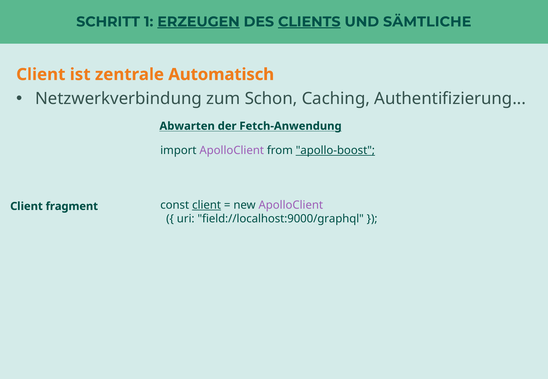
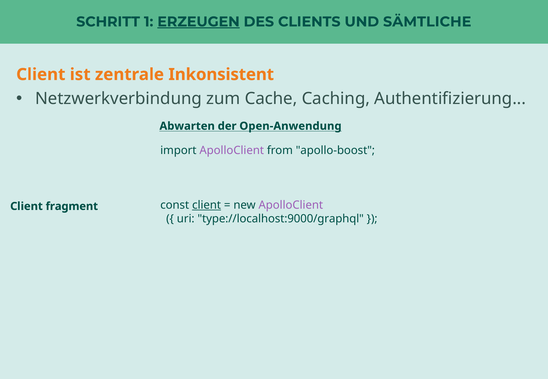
CLIENTS underline: present -> none (309, 22)
Automatisch: Automatisch -> Inkonsistent (221, 75)
Schon: Schon -> Cache (271, 99)
Fetch-Anwendung: Fetch-Anwendung -> Open-Anwendung (290, 126)
apollo-boost underline: present -> none (335, 151)
field://localhost:9000/graphql: field://localhost:9000/graphql -> type://localhost:9000/graphql (281, 219)
